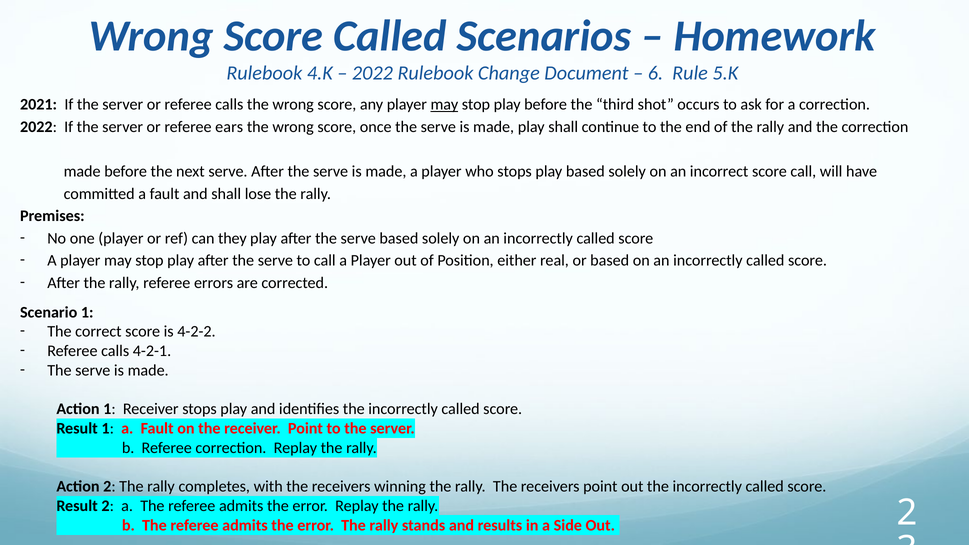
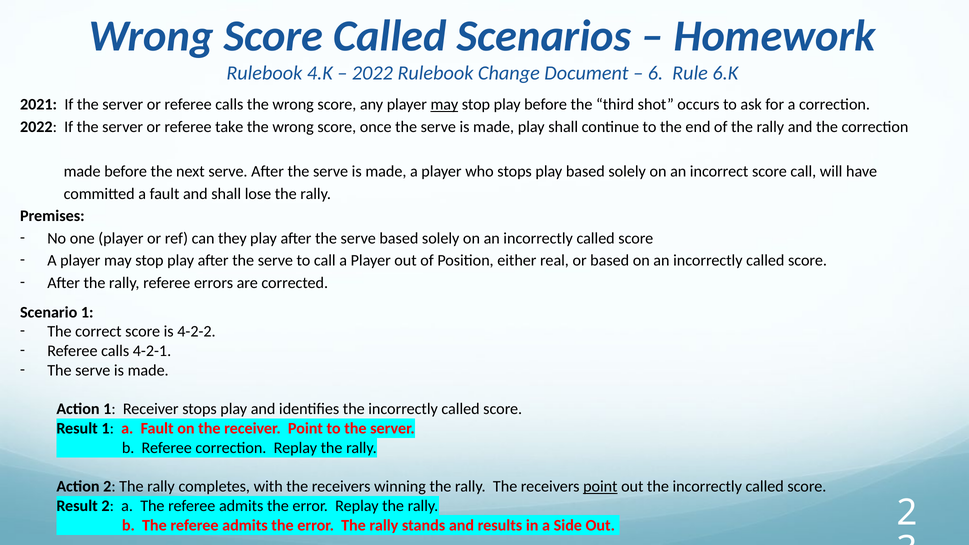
5.K: 5.K -> 6.K (725, 73)
ears: ears -> take (229, 127)
point underline: none -> present (600, 487)
